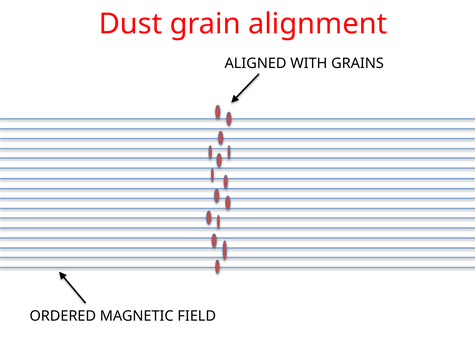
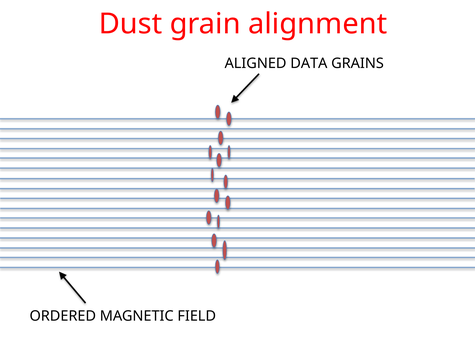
WITH: WITH -> DATA (309, 64)
